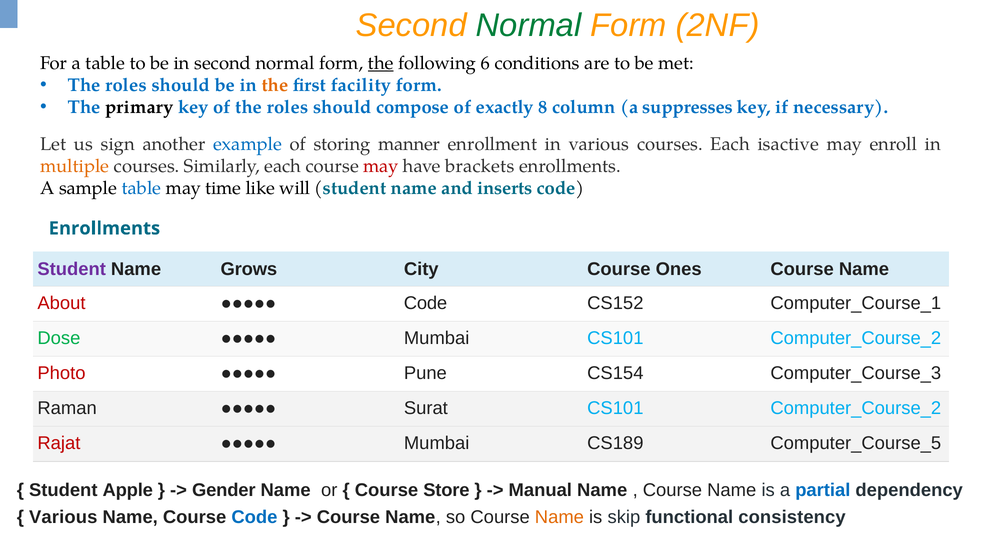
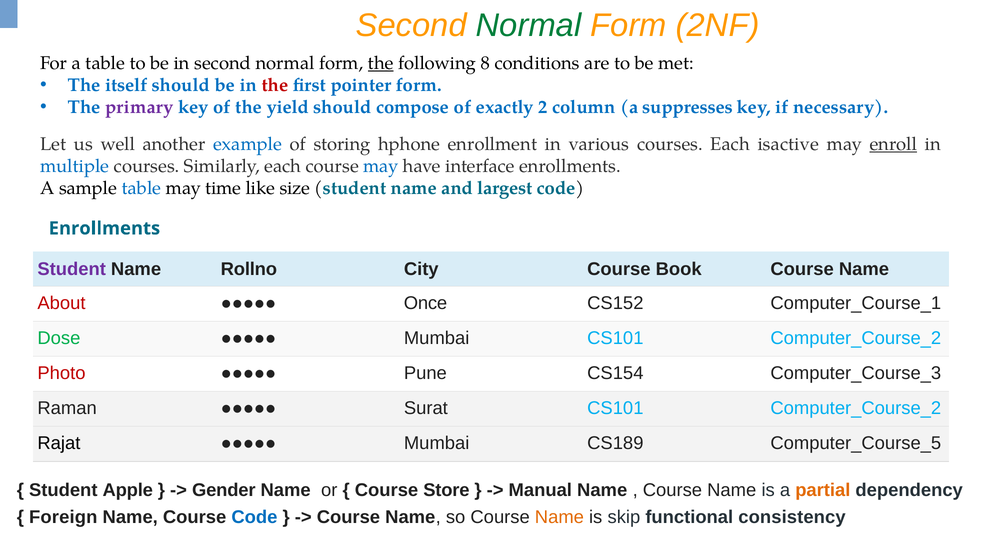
6: 6 -> 8 (485, 63)
roles: roles -> itself (126, 85)
the colour: orange -> red (275, 85)
facility: facility -> pointer (361, 85)
primary colour: black -> purple (139, 107)
of the roles: roles -> yield (288, 107)
8: 8 -> 2 (543, 107)
sign: sign -> well (118, 144)
manner: manner -> hphone (409, 144)
enroll underline: none -> present (893, 144)
multiple colour: orange -> blue (75, 166)
may colour: red -> blue (381, 166)
brackets: brackets -> interface (480, 166)
will: will -> size (295, 188)
inserts: inserts -> largest (505, 188)
Grows: Grows -> Rollno (249, 269)
Ones: Ones -> Book (679, 269)
Code: Code -> Once (426, 303)
Rajat colour: red -> black (59, 444)
partial colour: blue -> orange (823, 490)
Various: Various -> Foreign (63, 517)
